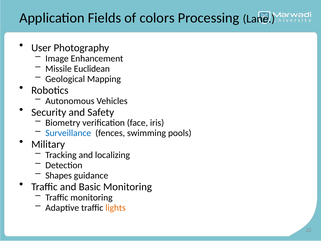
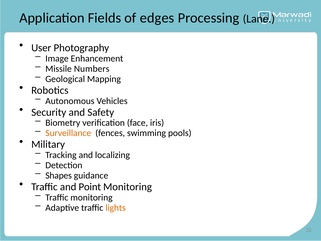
colors: colors -> edges (157, 18)
Euclidean: Euclidean -> Numbers (92, 69)
Surveillance colour: blue -> orange (68, 133)
Basic: Basic -> Point (90, 187)
